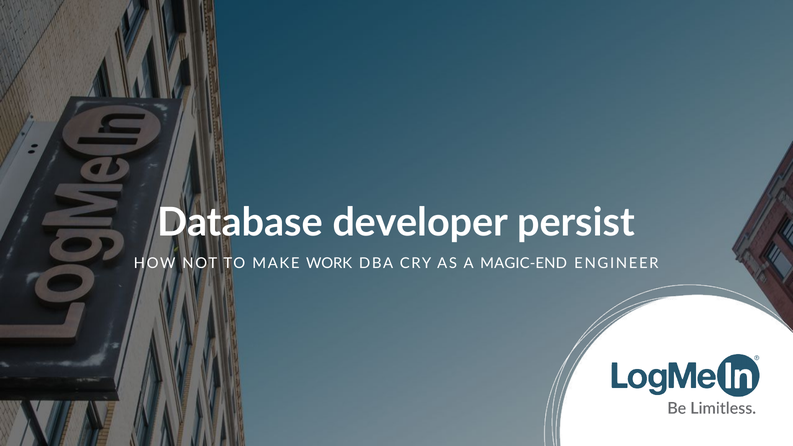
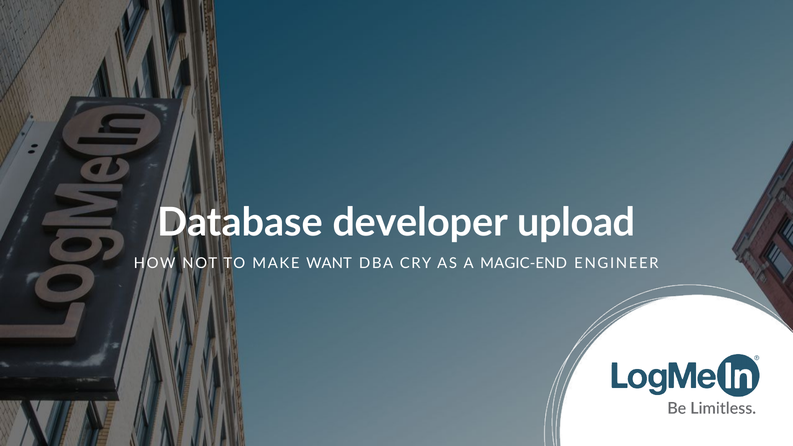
persist: persist -> upload (576, 223)
WORK: WORK -> WANT (329, 263)
